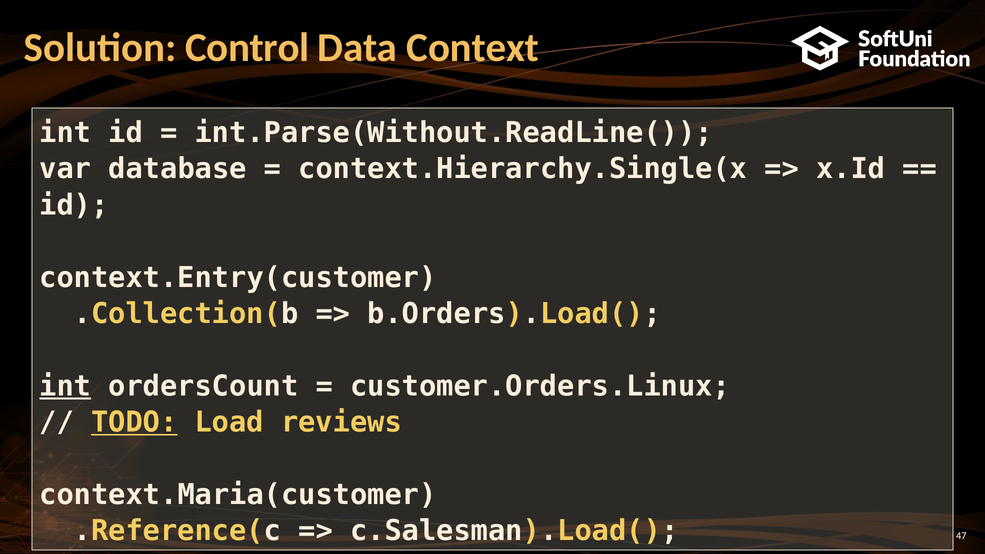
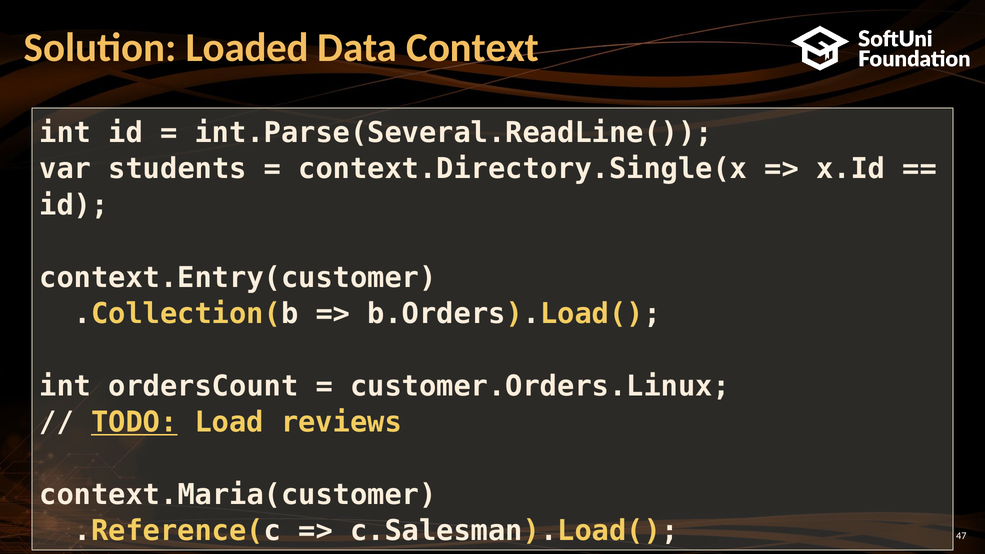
Control: Control -> Loaded (247, 48)
int.Parse(Without.ReadLine(: int.Parse(Without.ReadLine( -> int.Parse(Several.ReadLine( (454, 133)
database: database -> students (178, 169)
context.Hierarchy.Single(x: context.Hierarchy.Single(x -> context.Directory.Single(x (523, 169)
int underline: present -> none (65, 386)
